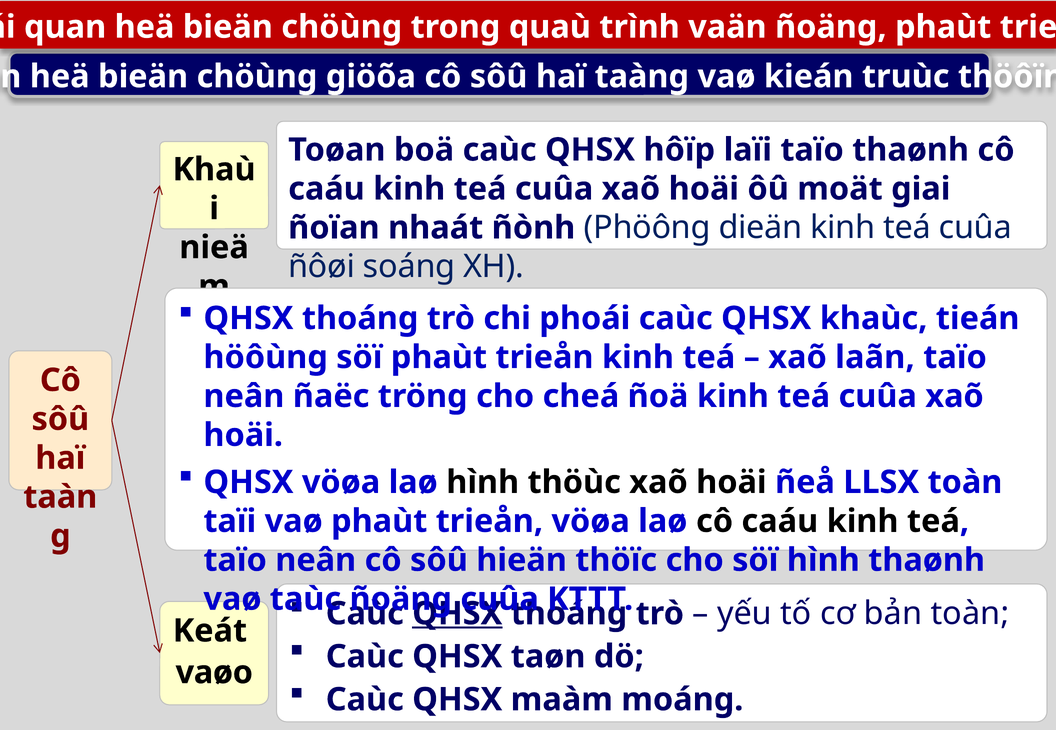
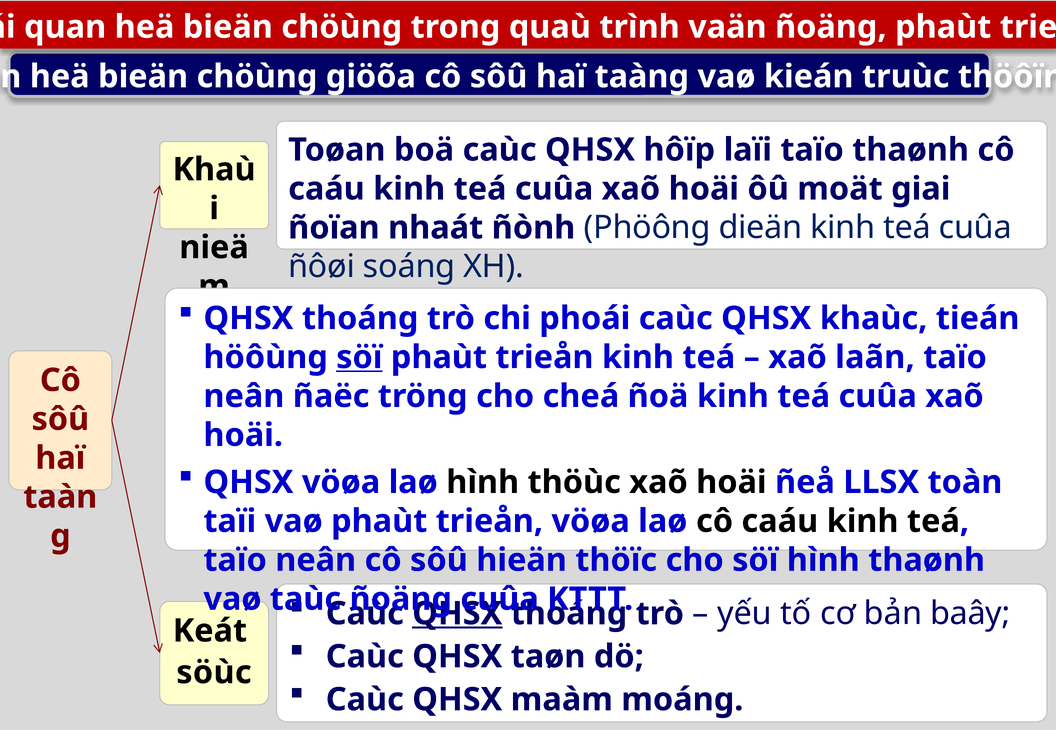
söï underline: none -> present (359, 357)
bản toàn: toàn -> baây (970, 613)
vaøo: vaøo -> söùc (214, 672)
